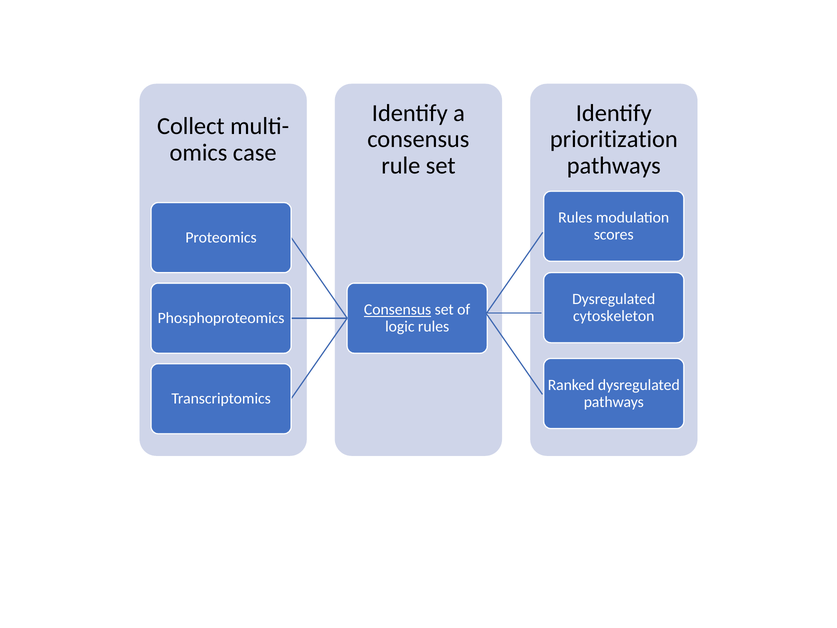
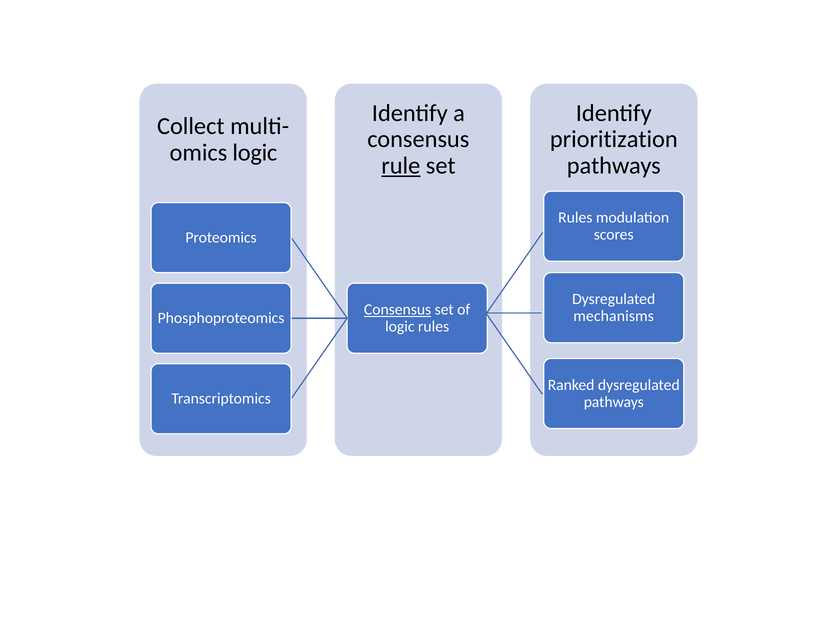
case: case -> logic (255, 153)
rule underline: none -> present (401, 166)
cytoskeleton: cytoskeleton -> mechanisms (614, 316)
